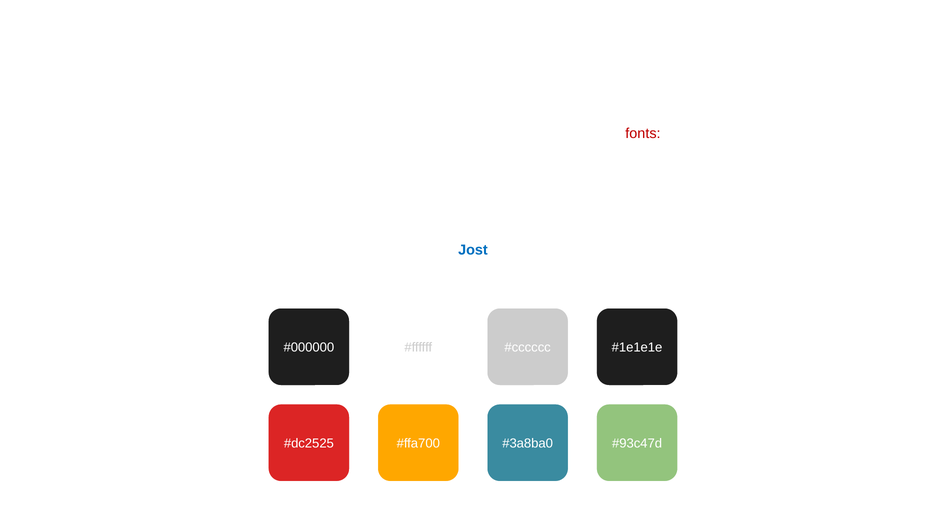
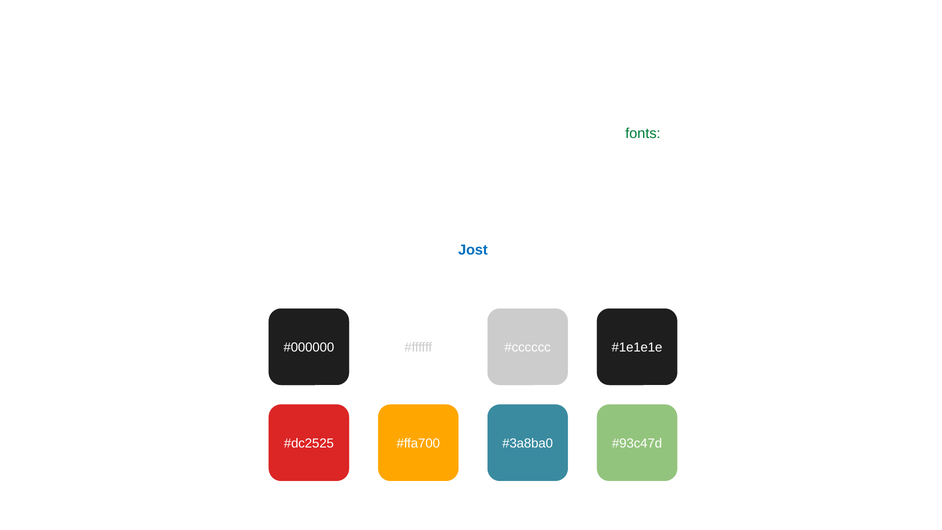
fonts colour: red -> green (643, 134)
